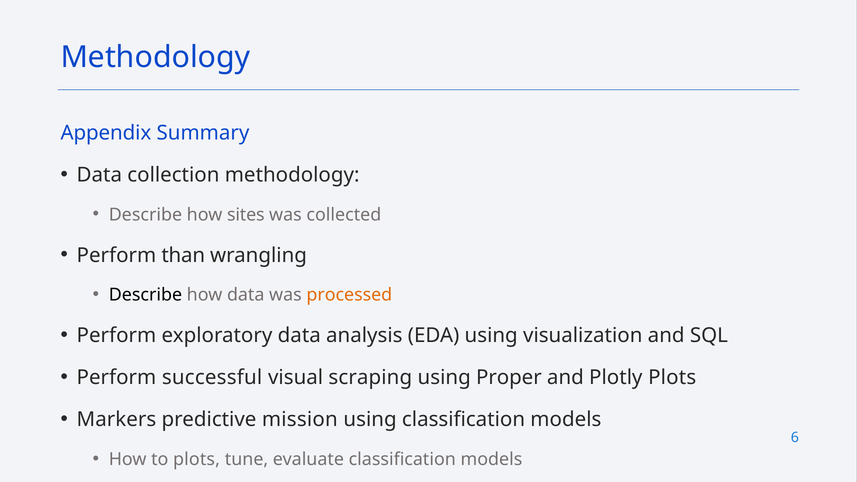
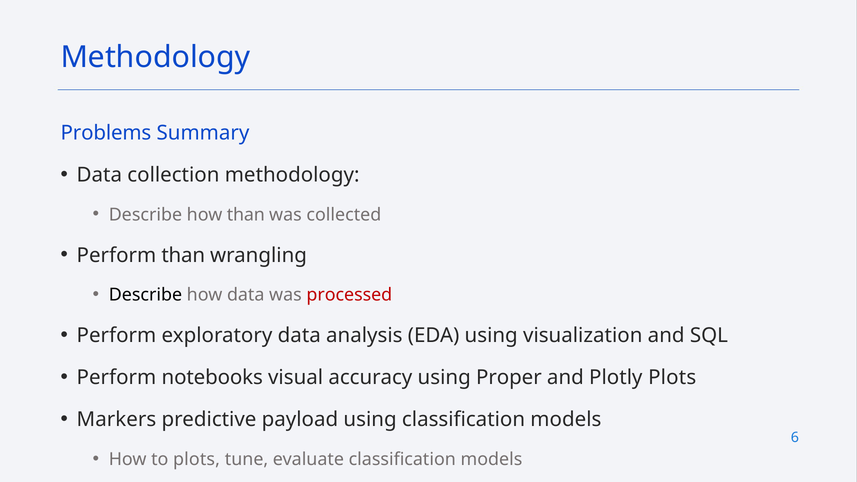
Appendix: Appendix -> Problems (106, 133)
how sites: sites -> than (246, 215)
processed colour: orange -> red (349, 295)
successful: successful -> notebooks (212, 378)
scraping: scraping -> accuracy (370, 378)
mission: mission -> payload (300, 420)
